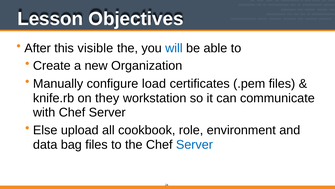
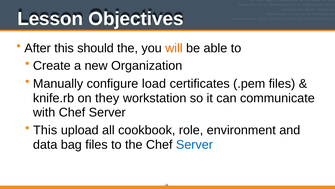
visible: visible -> should (95, 48)
will colour: blue -> orange (174, 48)
Else: Else -> This (45, 130)
